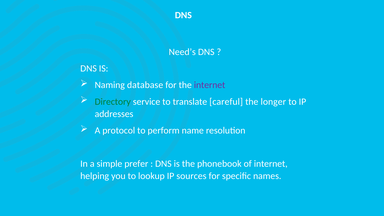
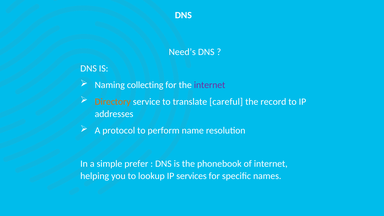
database: database -> collecting (145, 85)
Directory colour: green -> orange (113, 102)
longer: longer -> record (273, 102)
sources: sources -> services (192, 176)
